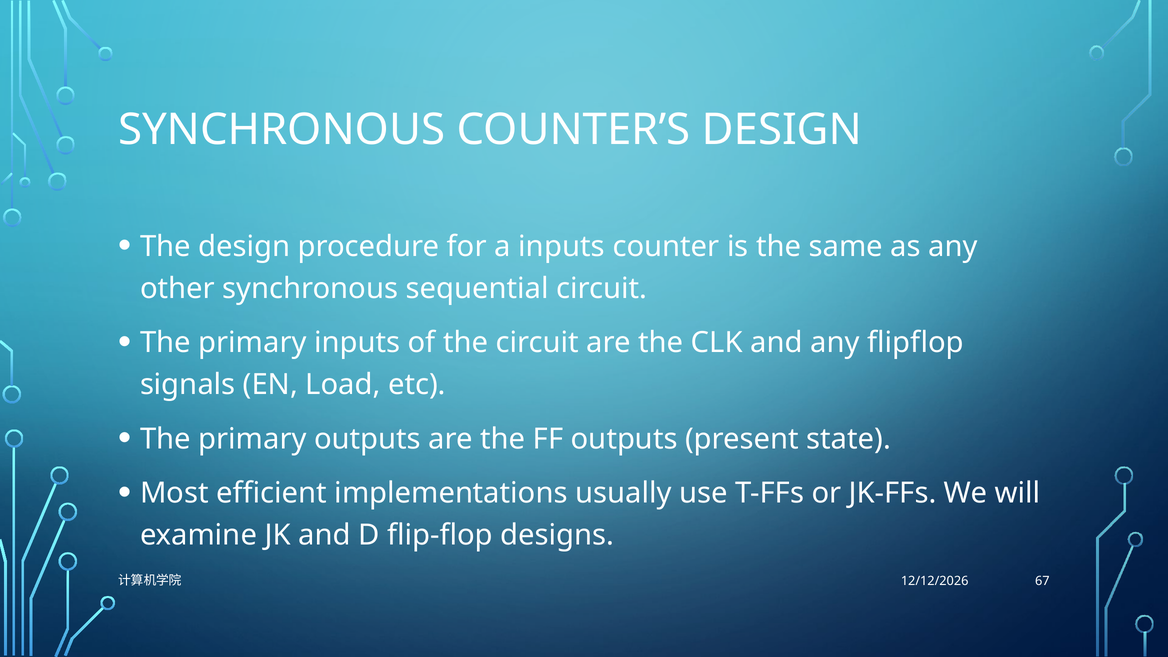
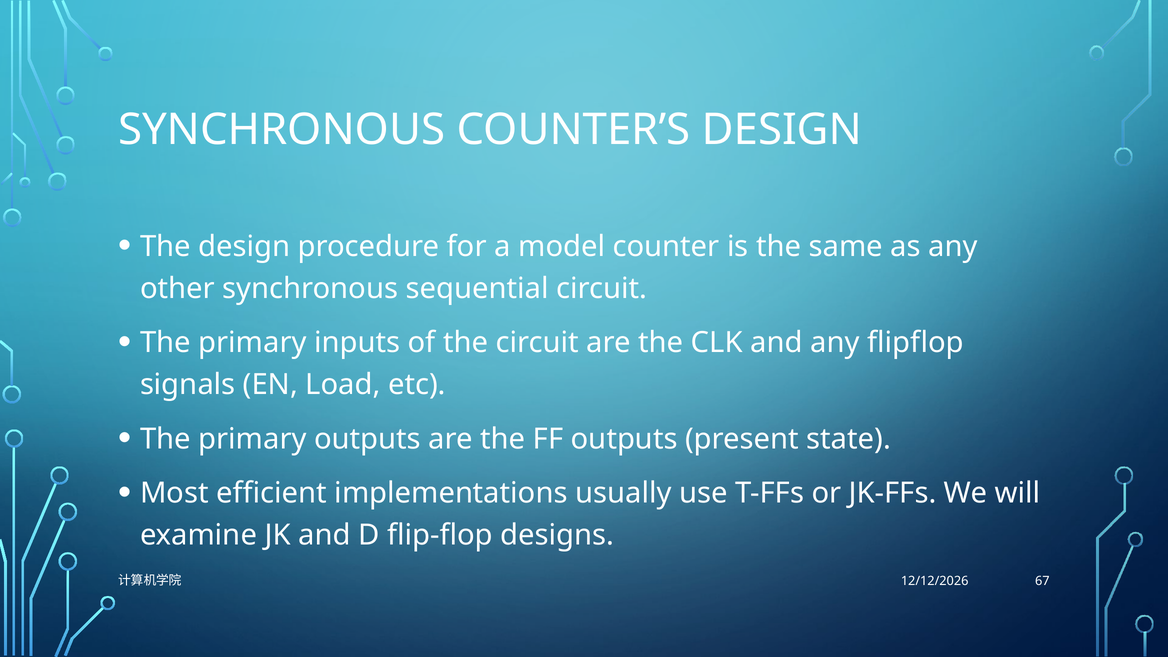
a inputs: inputs -> model (562, 246)
